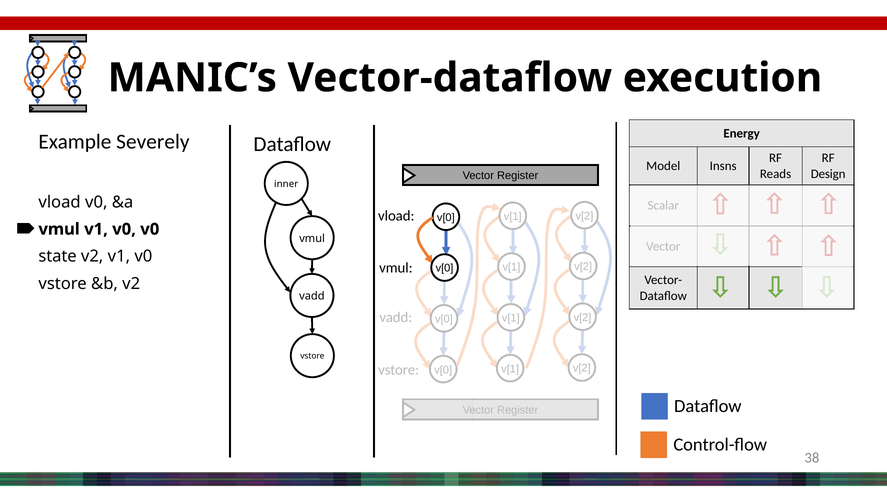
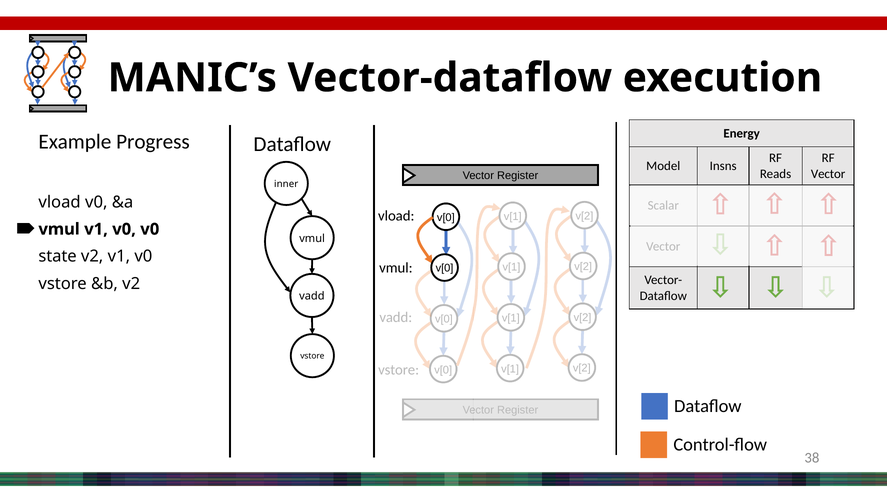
Severely: Severely -> Progress (153, 142)
Design: Design -> Vector (828, 174)
